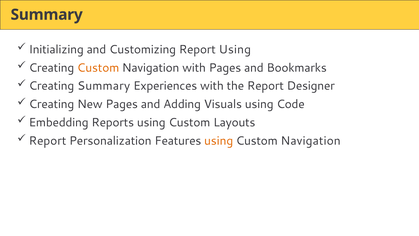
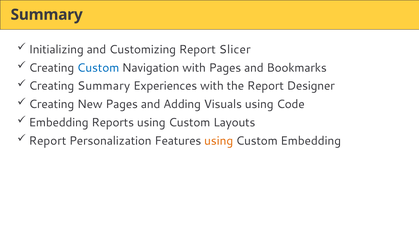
Report Using: Using -> Slicer (235, 49)
Custom colour: orange -> blue (98, 68)
Navigation: Navigation -> Embedding (311, 141)
